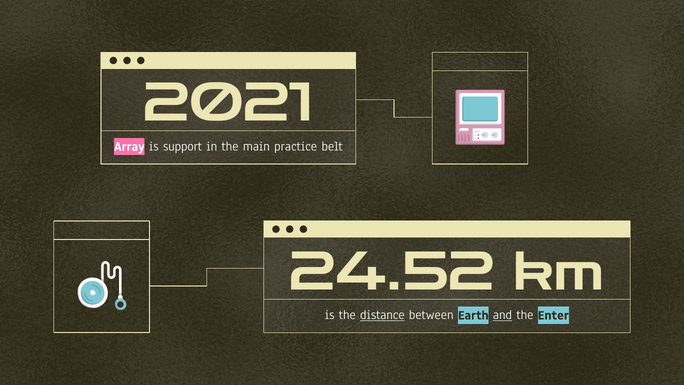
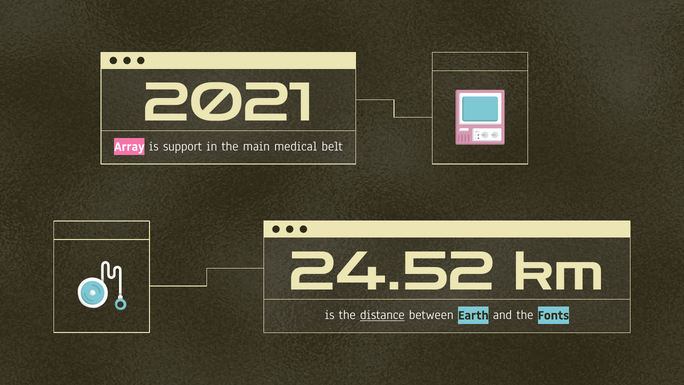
practice: practice -> medical (296, 146)
and underline: present -> none (502, 315)
Enter: Enter -> Fonts (553, 315)
